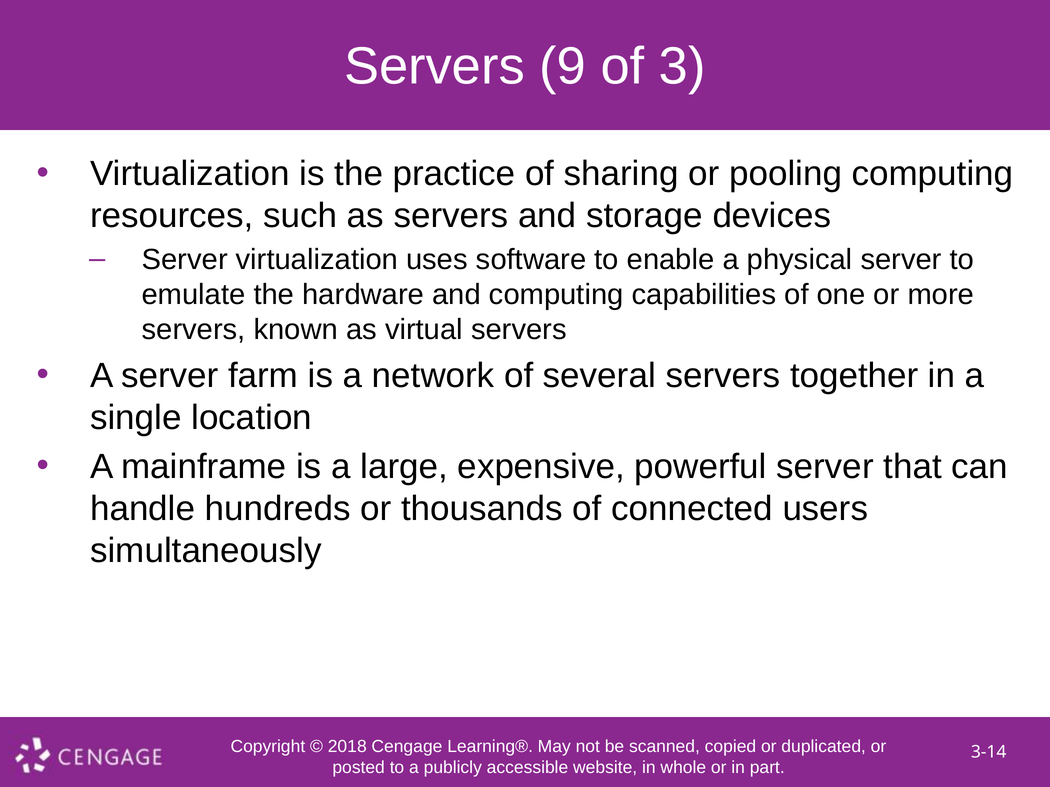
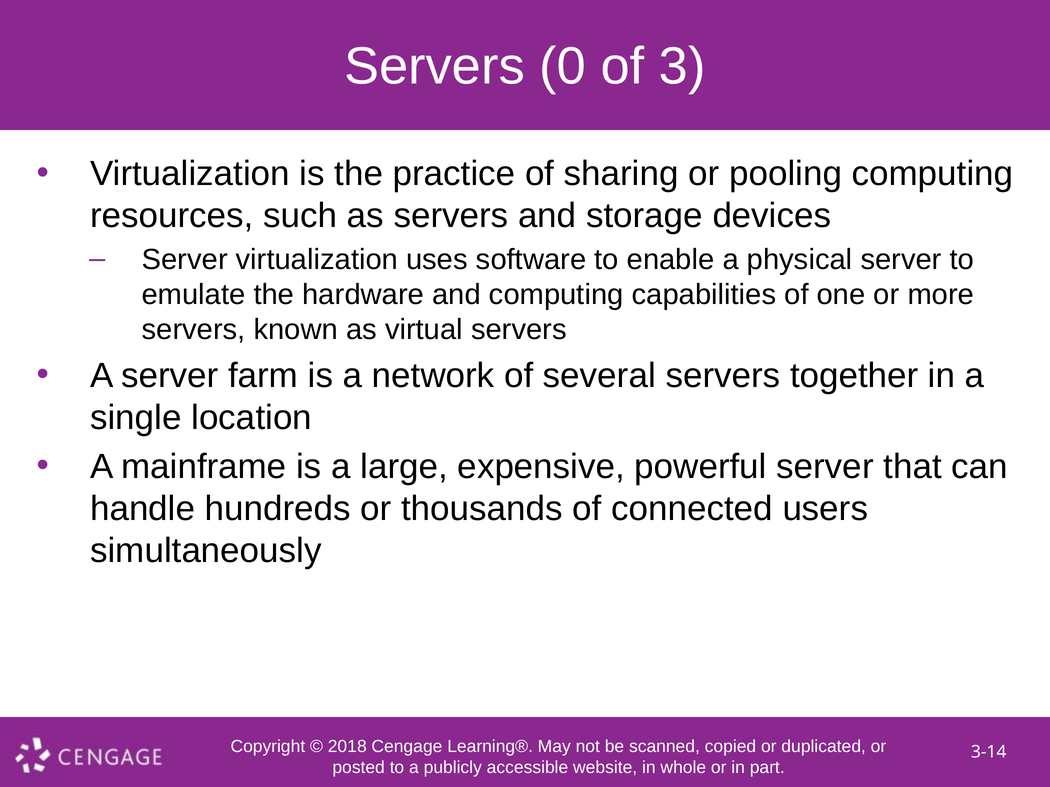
9: 9 -> 0 (563, 66)
